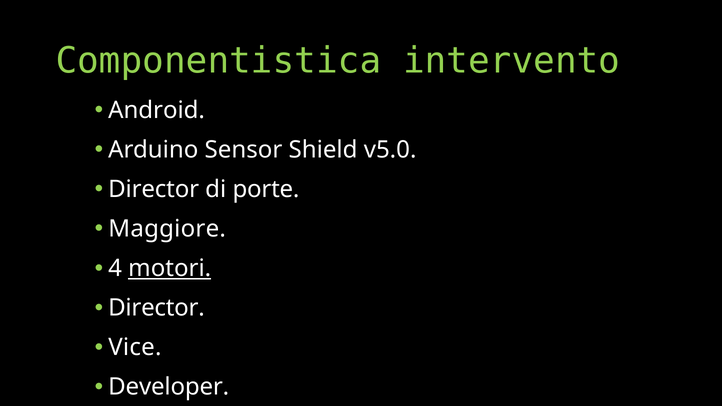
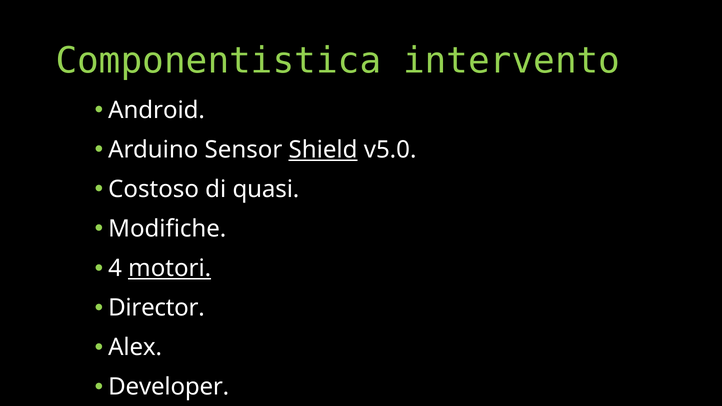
Shield underline: none -> present (323, 150)
Director: Director -> Costoso (154, 189)
porte: porte -> quasi (266, 189)
Maggiore: Maggiore -> Modifiche (167, 229)
Vice: Vice -> Alex (135, 348)
